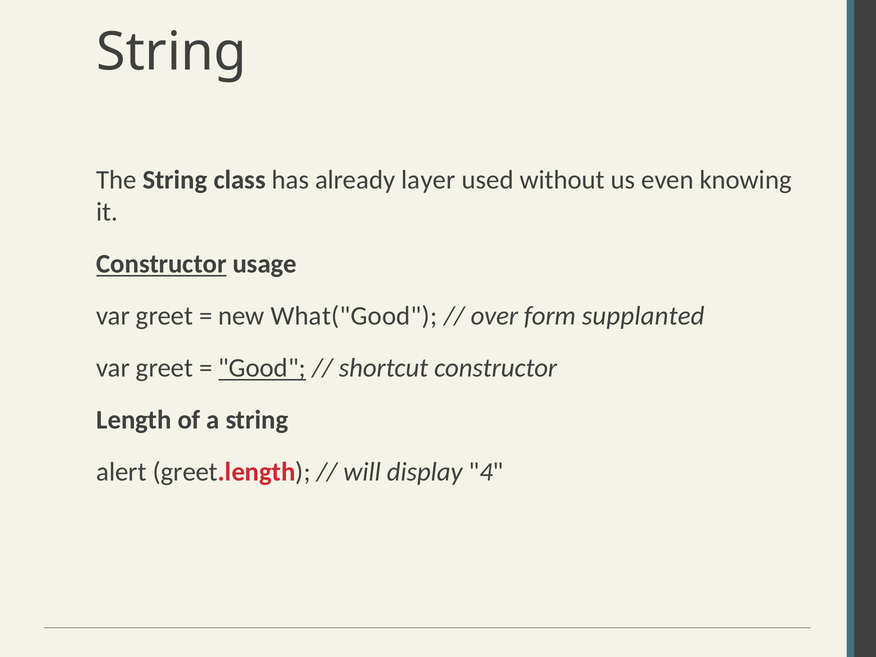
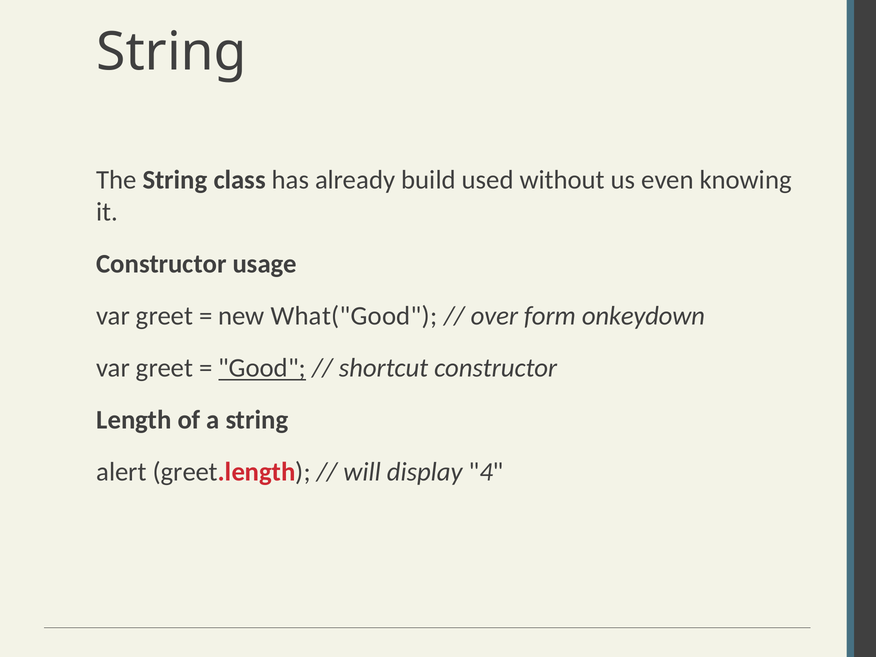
layer: layer -> build (428, 180)
Constructor underline: present -> none (161, 264)
supplanted: supplanted -> onkeydown (643, 316)
